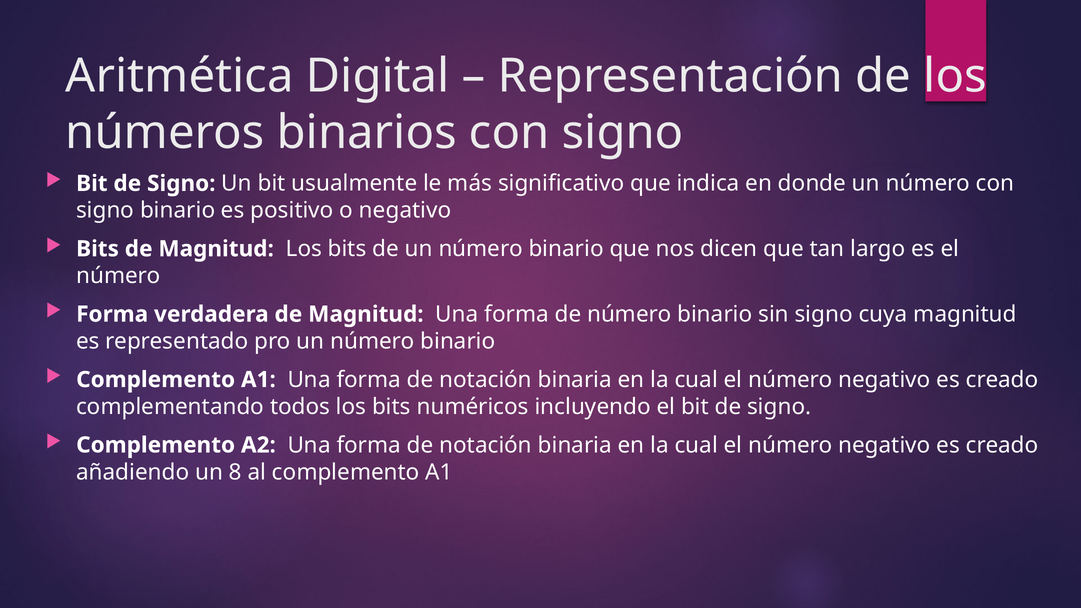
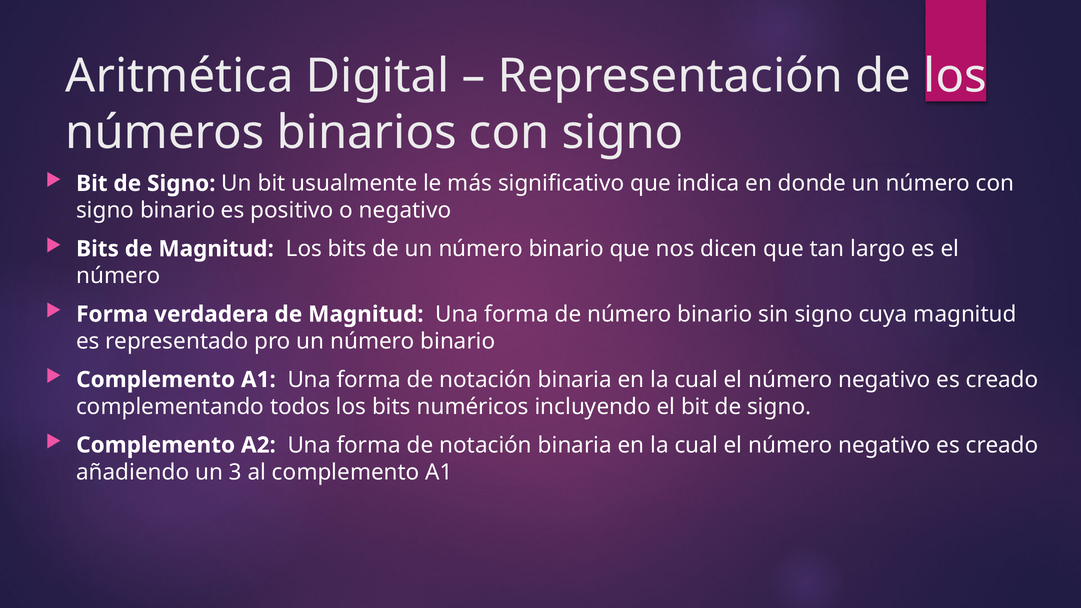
8: 8 -> 3 (235, 472)
